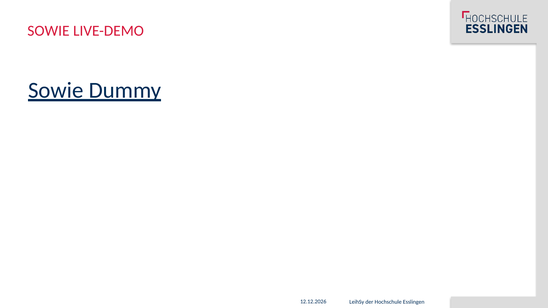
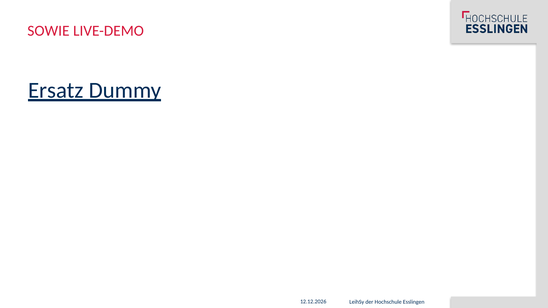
Sowie: Sowie -> Ersatz (56, 90)
